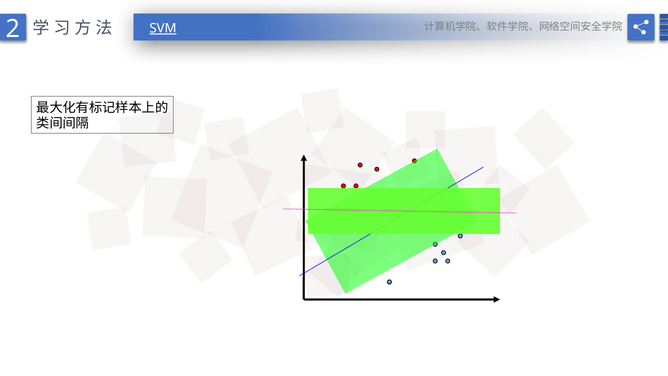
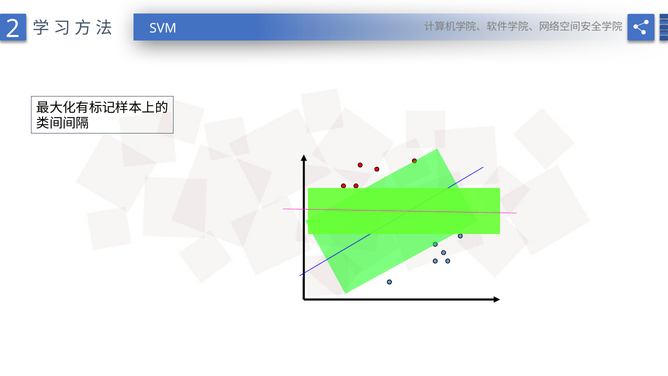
SVM underline: present -> none (163, 28)
